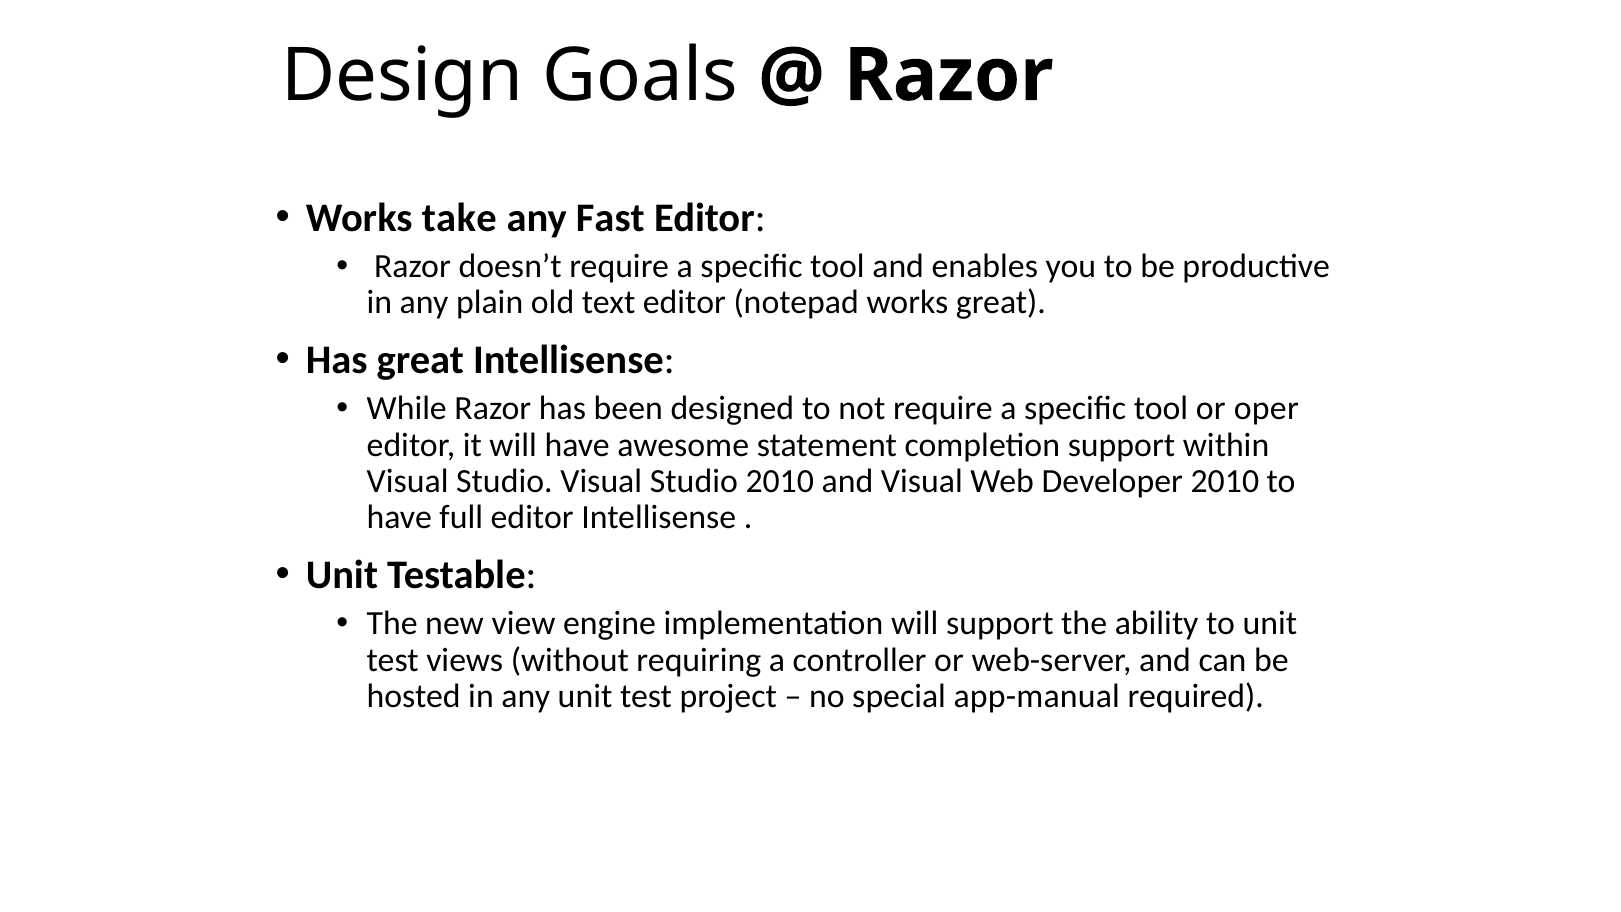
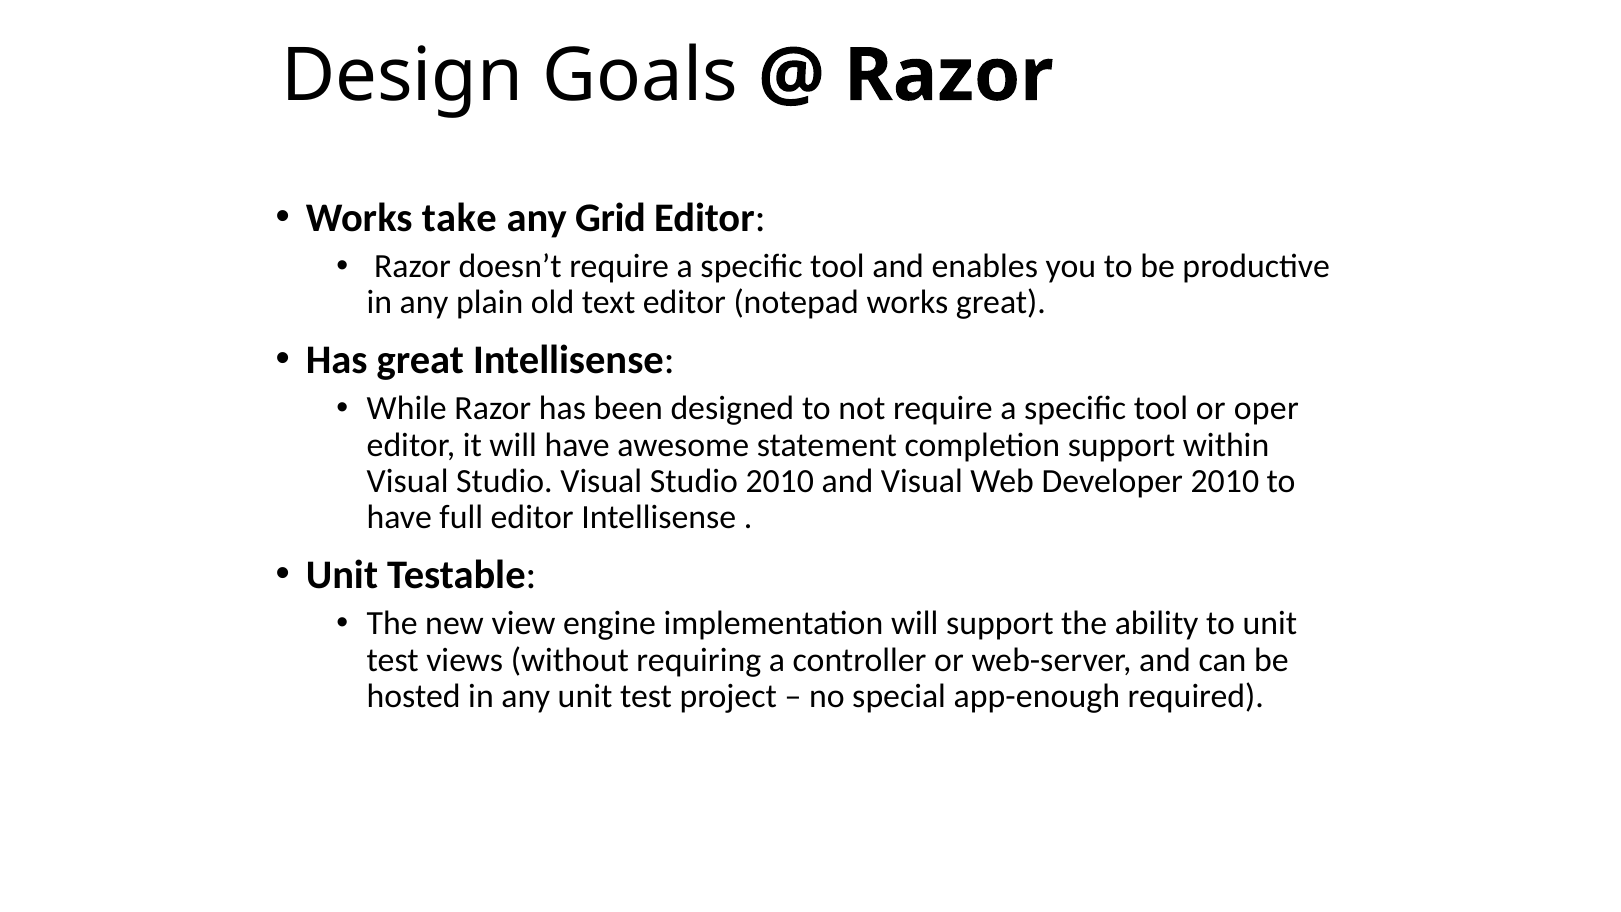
Fast: Fast -> Grid (611, 218)
app-manual: app-manual -> app-enough (1037, 696)
